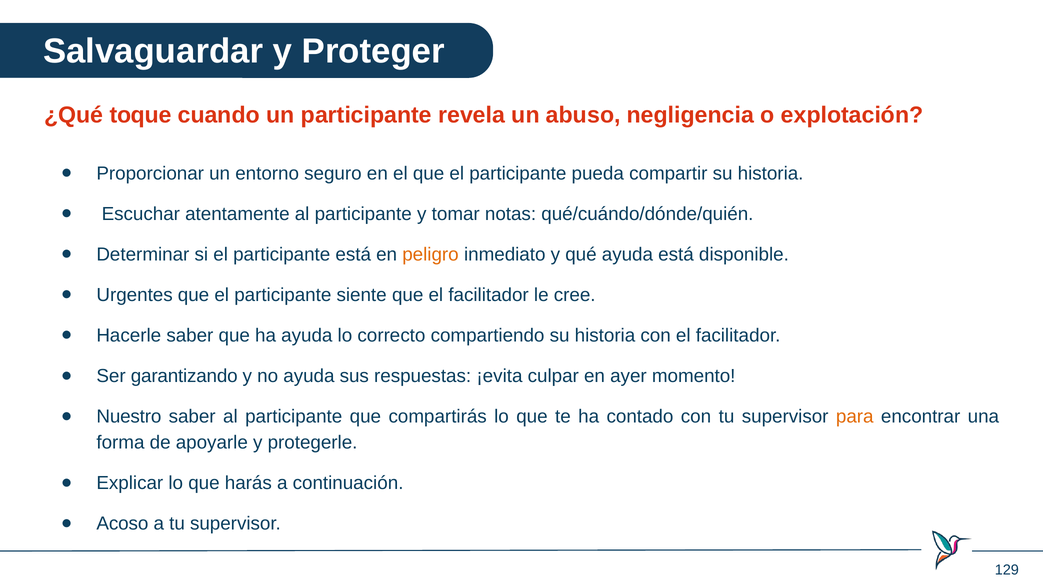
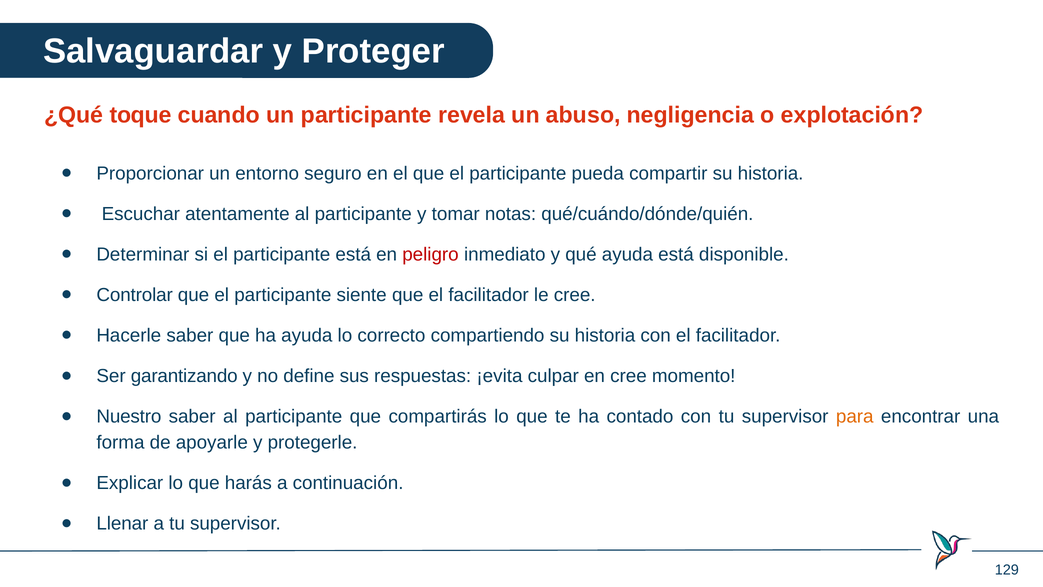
peligro colour: orange -> red (430, 254)
Urgentes: Urgentes -> Controlar (135, 295)
no ayuda: ayuda -> define (309, 376)
en ayer: ayer -> cree (628, 376)
Acoso: Acoso -> Llenar (122, 523)
